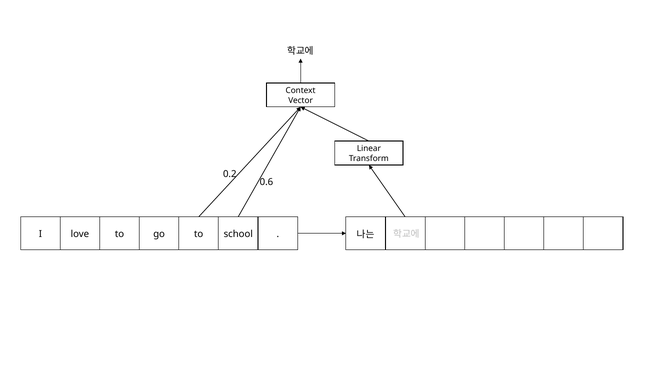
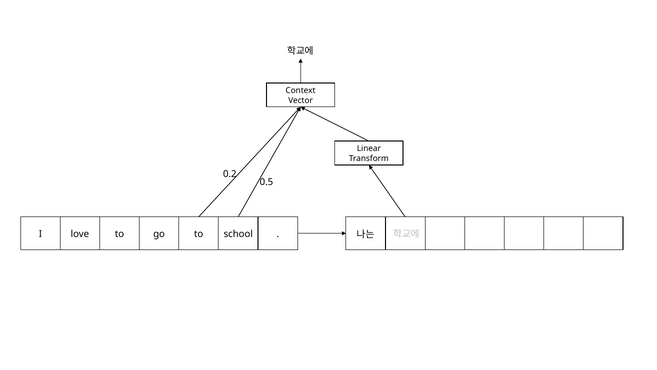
0.6: 0.6 -> 0.5 (266, 182)
